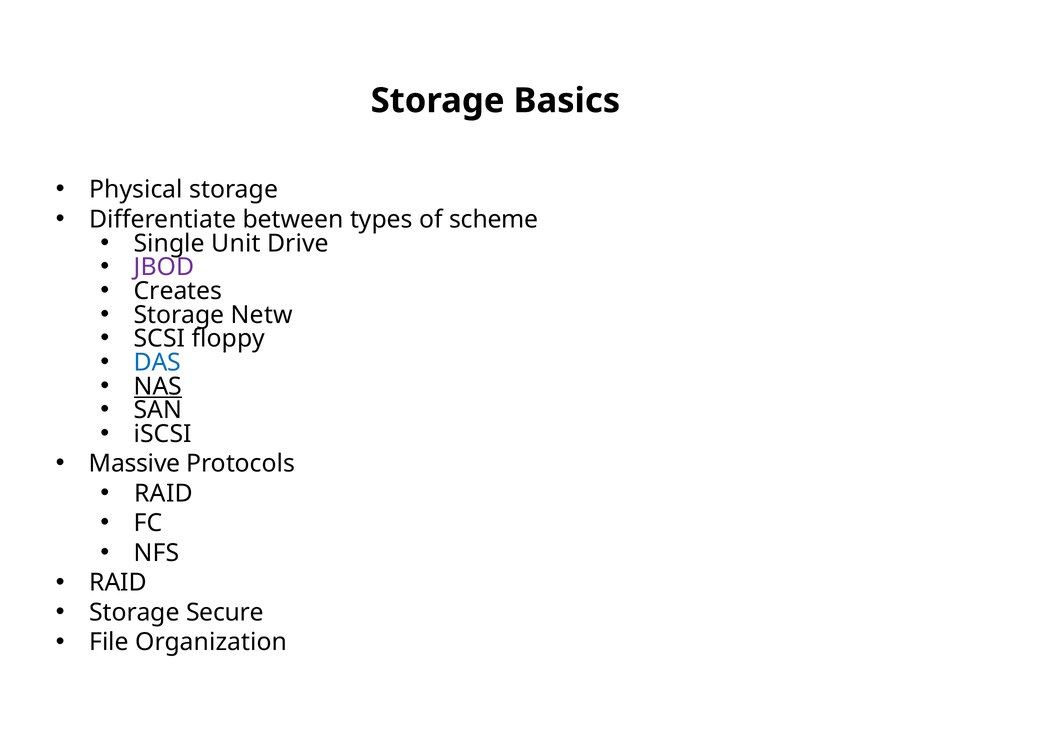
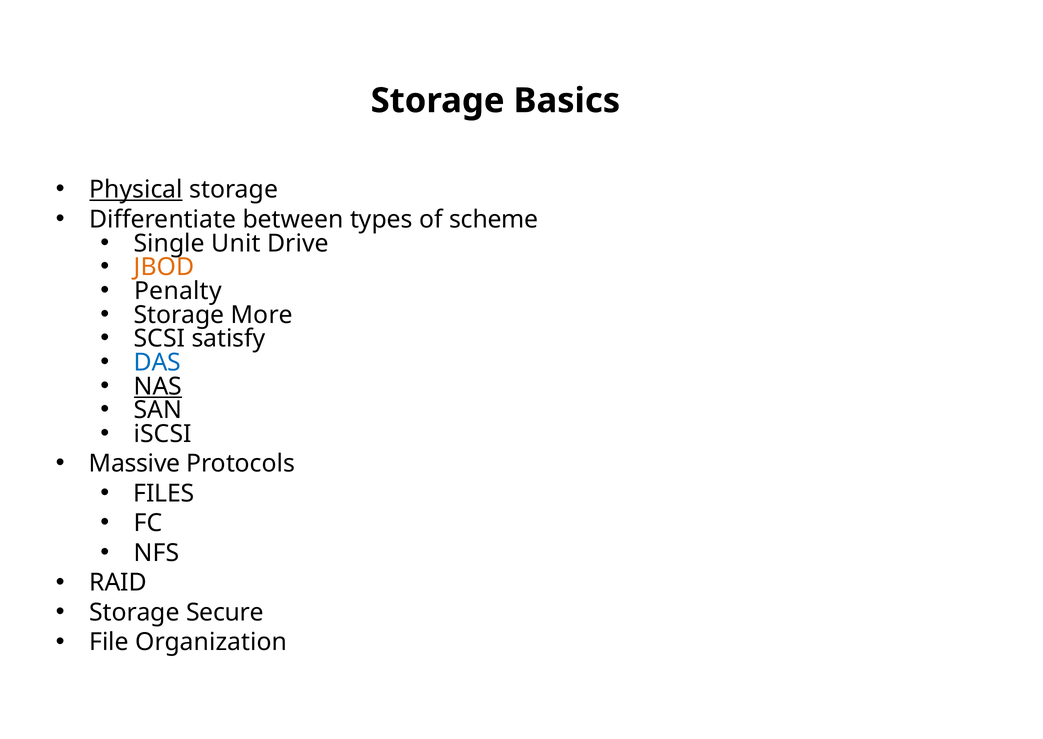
Physical underline: none -> present (136, 189)
JBOD colour: purple -> orange (164, 267)
Creates: Creates -> Penalty (178, 291)
Netw: Netw -> More (262, 315)
floppy: floppy -> satisfy (228, 338)
RAID: RAID -> FILES (164, 493)
